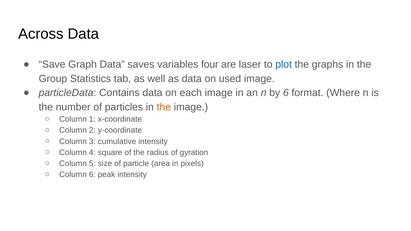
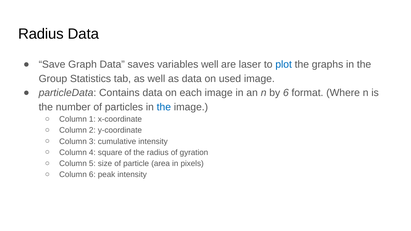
Across: Across -> Radius (41, 34)
variables four: four -> well (210, 65)
the colour: orange -> blue (164, 107)
